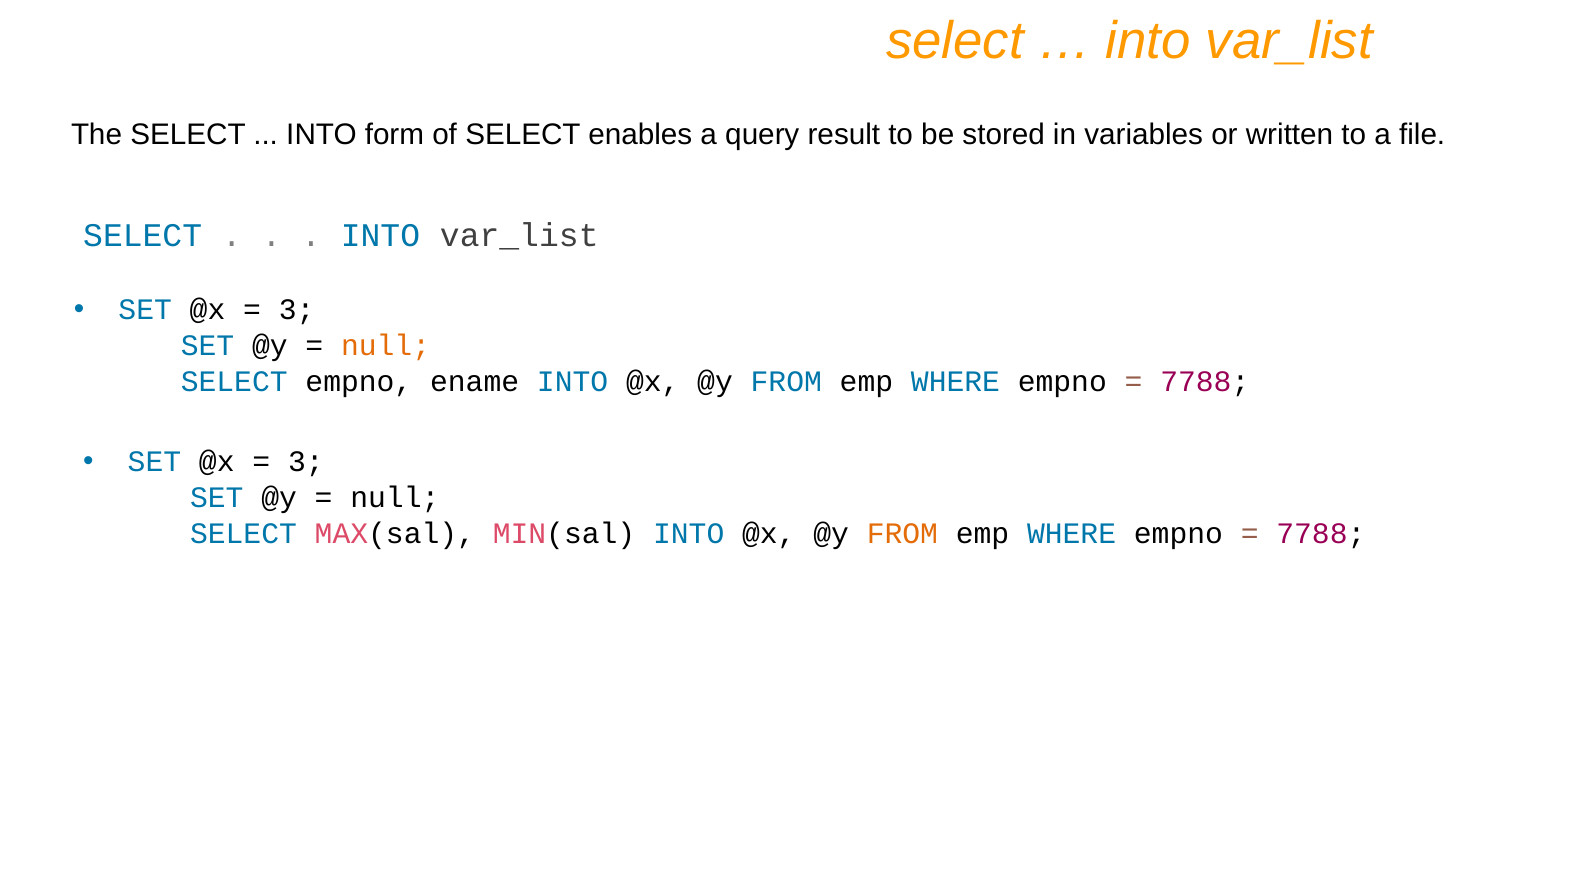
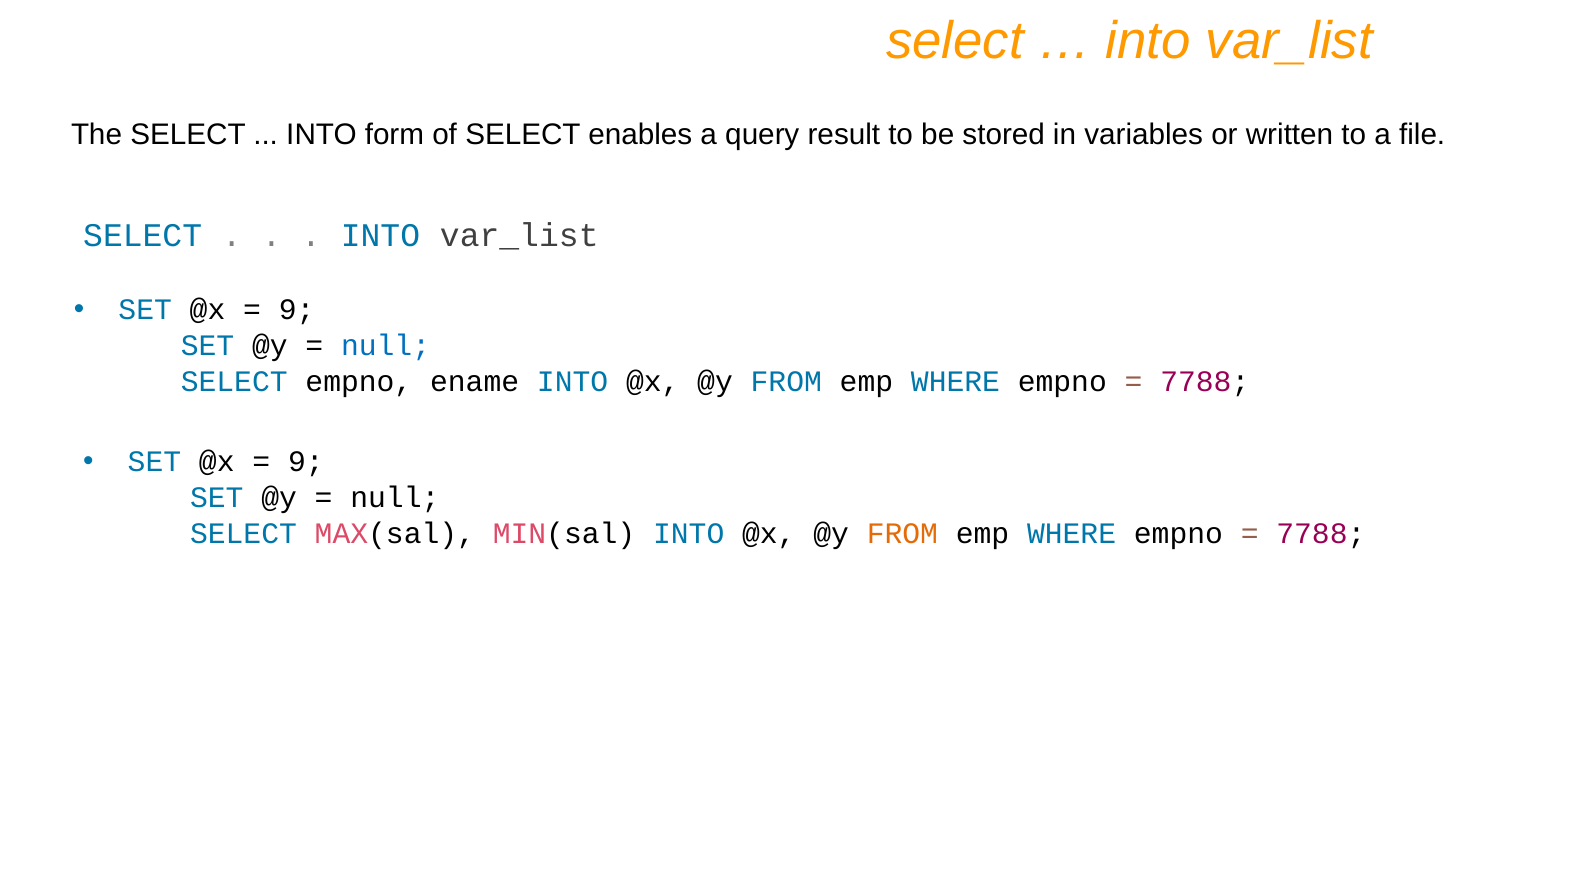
3: 3 -> 9 (297, 310)
null colour: orange -> blue (386, 346)
3: 3 -> 9 (306, 462)
